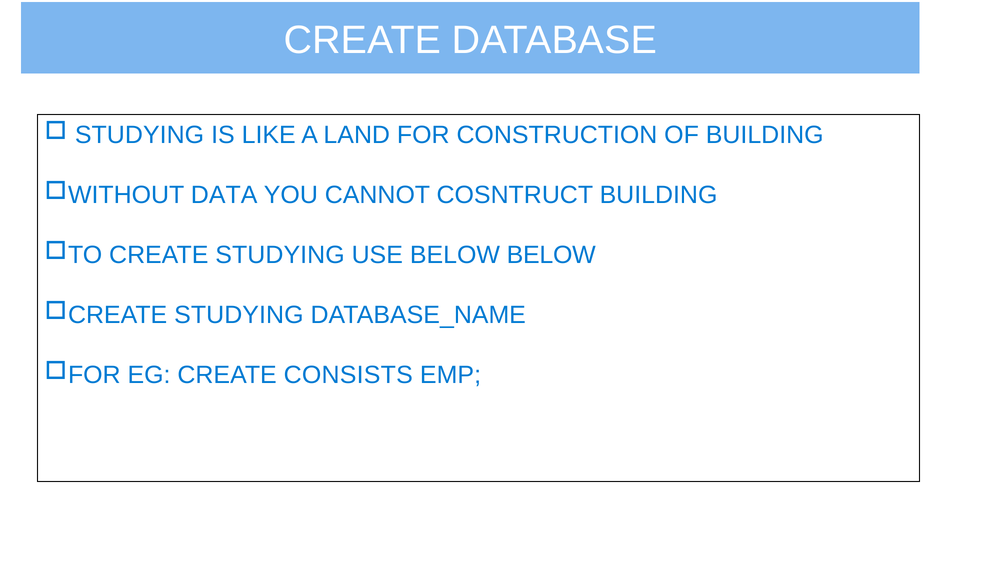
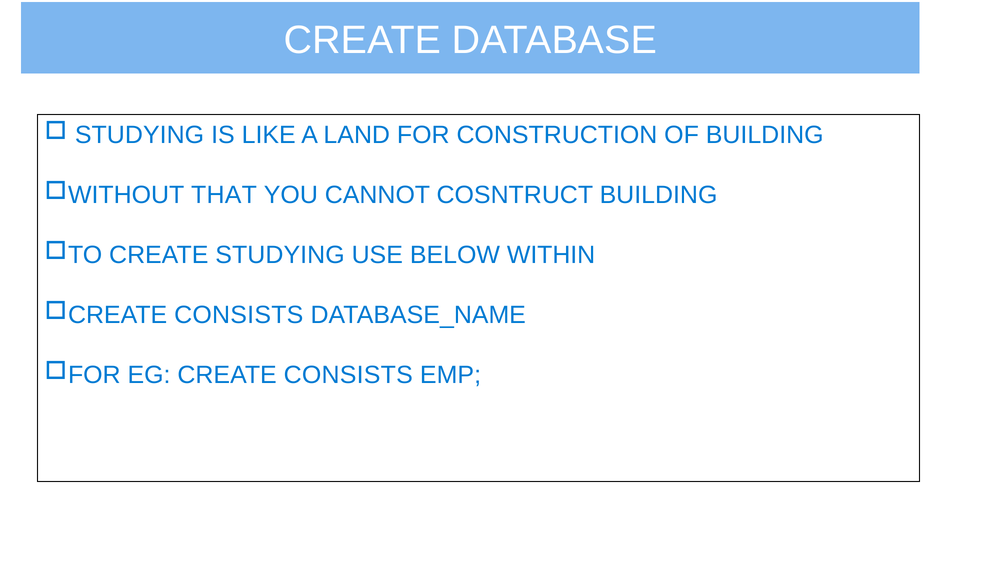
DATA: DATA -> THAT (224, 195)
BELOW BELOW: BELOW -> WITHIN (551, 255)
STUDYING: STUDYING -> CONSISTS (239, 315)
